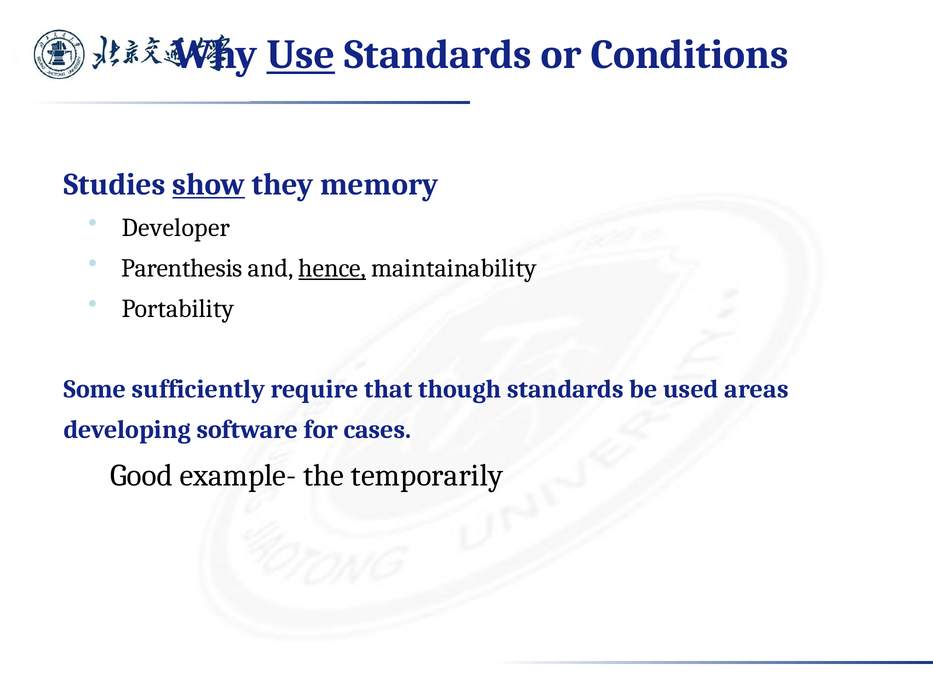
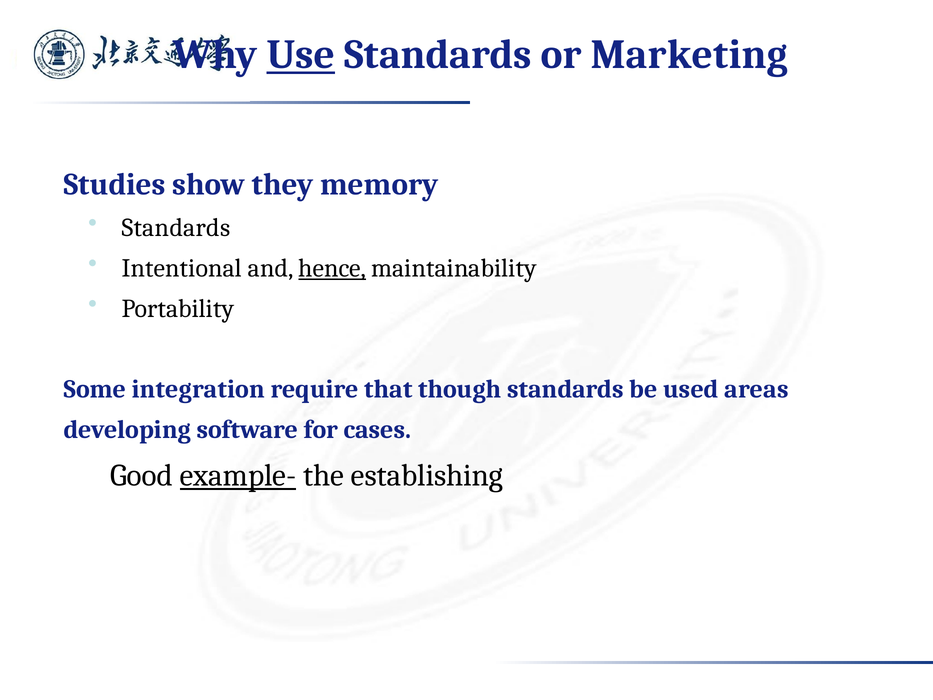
Conditions: Conditions -> Marketing (689, 55)
show underline: present -> none (209, 184)
Developer: Developer -> Standards (176, 227)
Parenthesis: Parenthesis -> Intentional (182, 268)
sufficiently: sufficiently -> integration (198, 389)
example- underline: none -> present (238, 475)
temporarily: temporarily -> establishing (427, 475)
